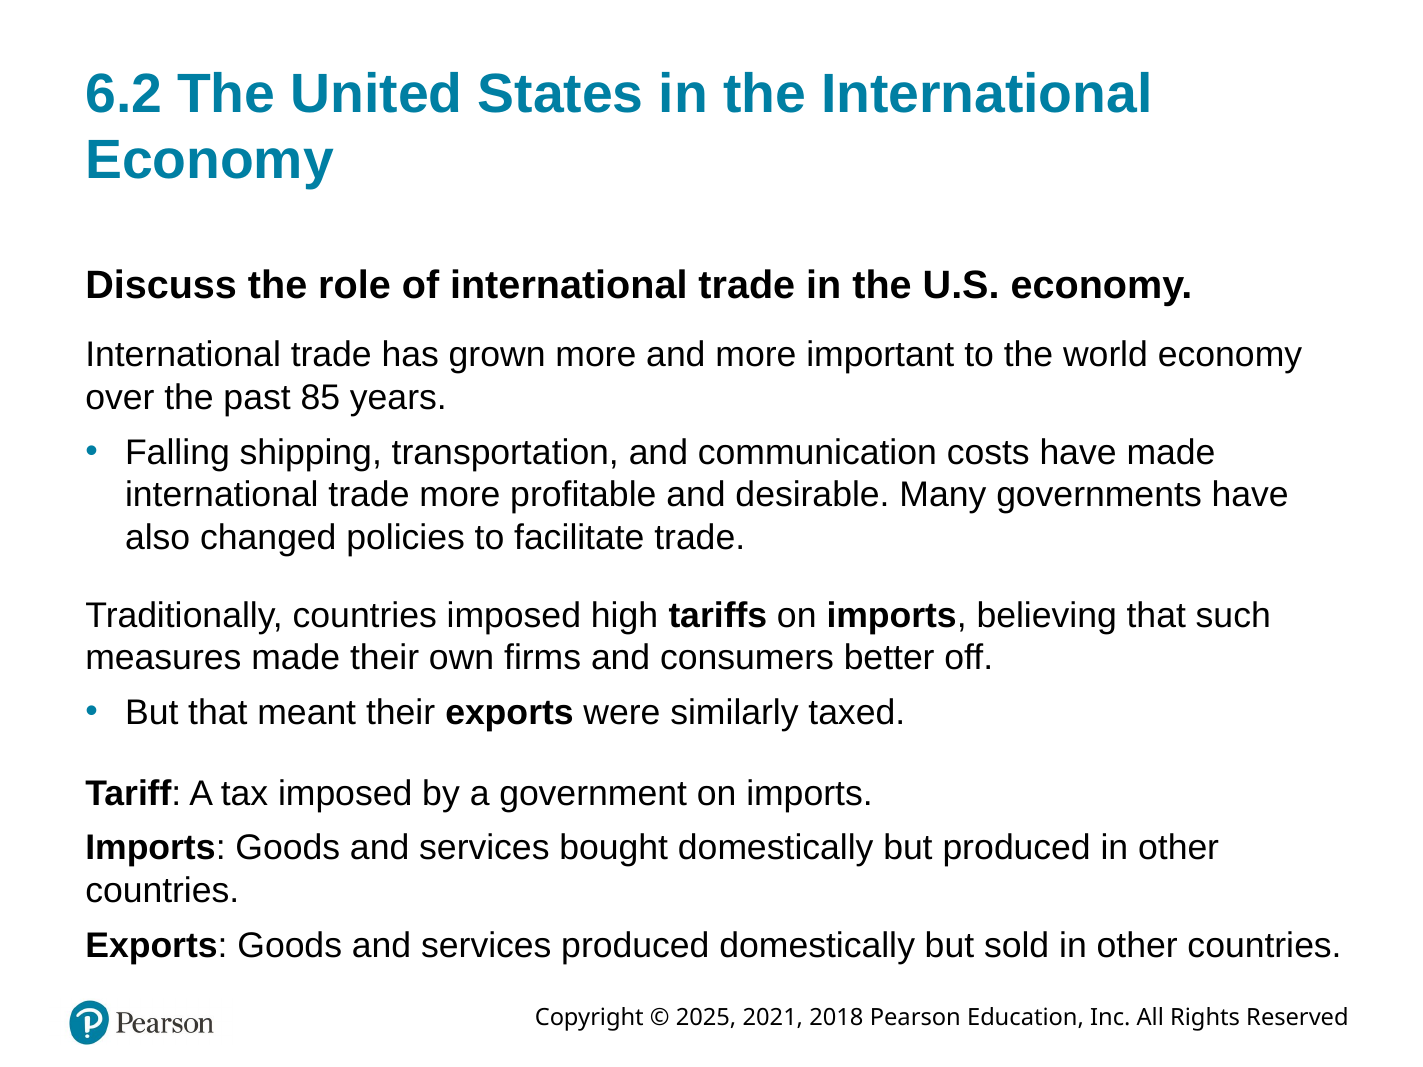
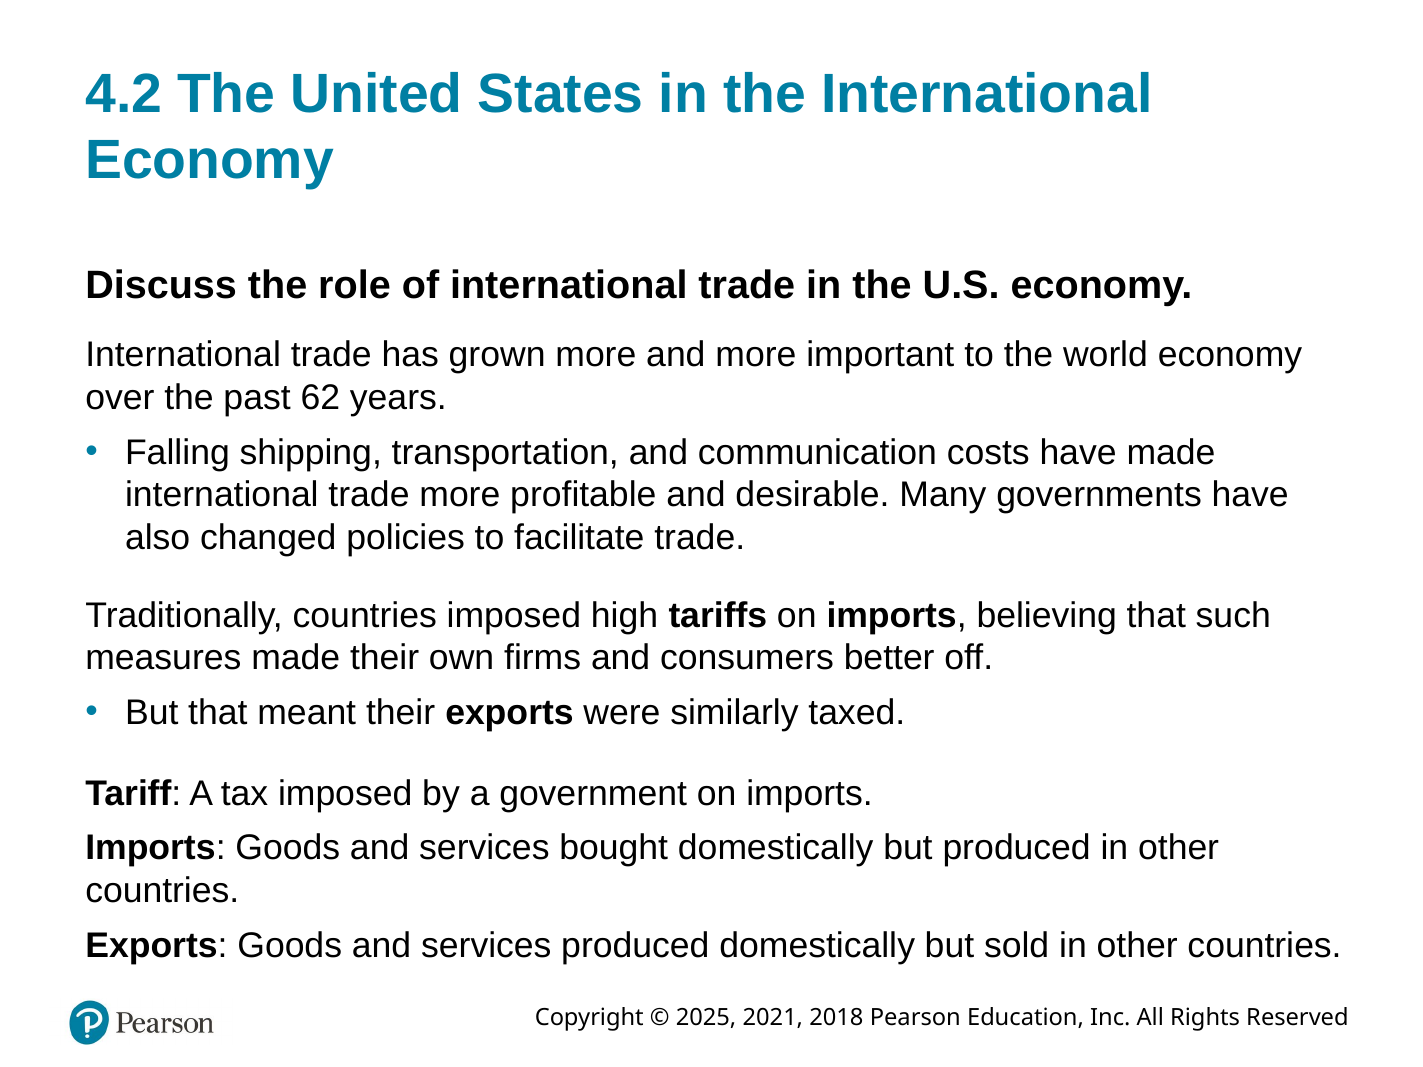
6.2: 6.2 -> 4.2 (124, 94)
85: 85 -> 62 (320, 398)
